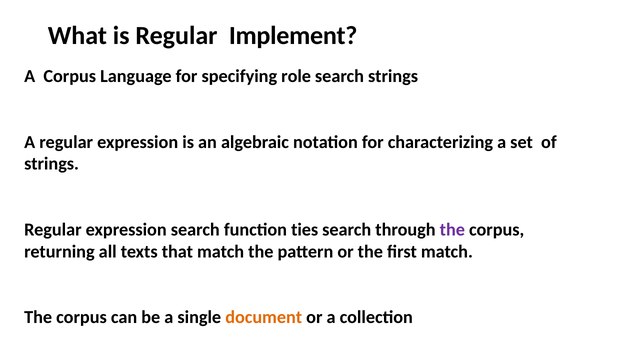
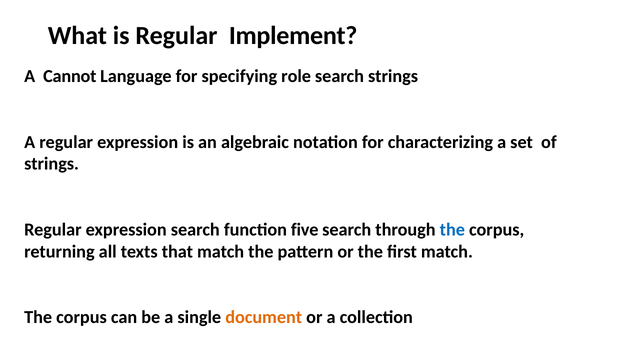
A Corpus: Corpus -> Cannot (70, 76)
ties: ties -> five (305, 229)
the colour: purple -> blue (452, 229)
